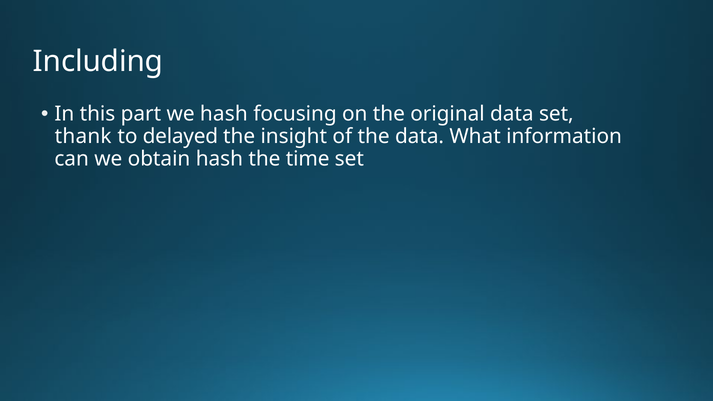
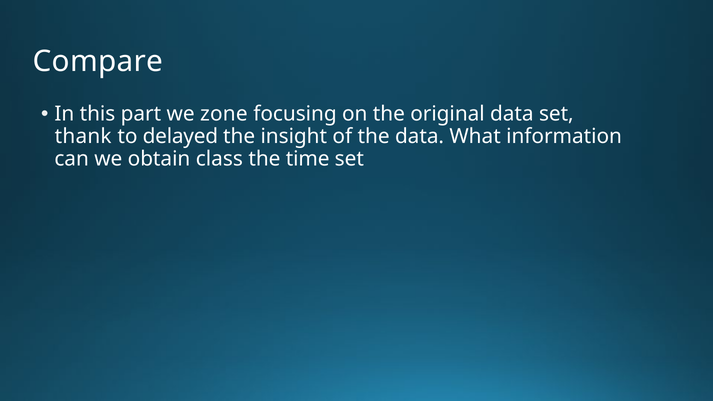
Including: Including -> Compare (98, 61)
we hash: hash -> zone (224, 114)
obtain hash: hash -> class (219, 159)
